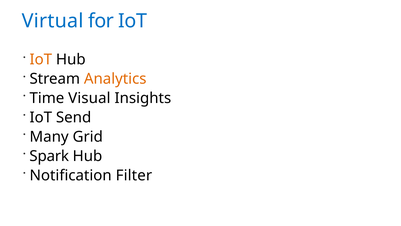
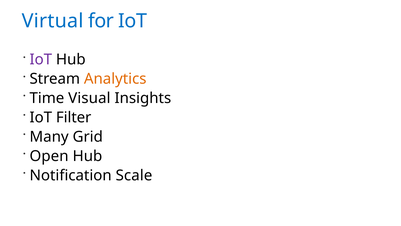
IoT colour: orange -> purple (41, 60)
Send: Send -> Filter (74, 117)
Spark: Spark -> Open (49, 156)
Filter: Filter -> Scale (134, 175)
